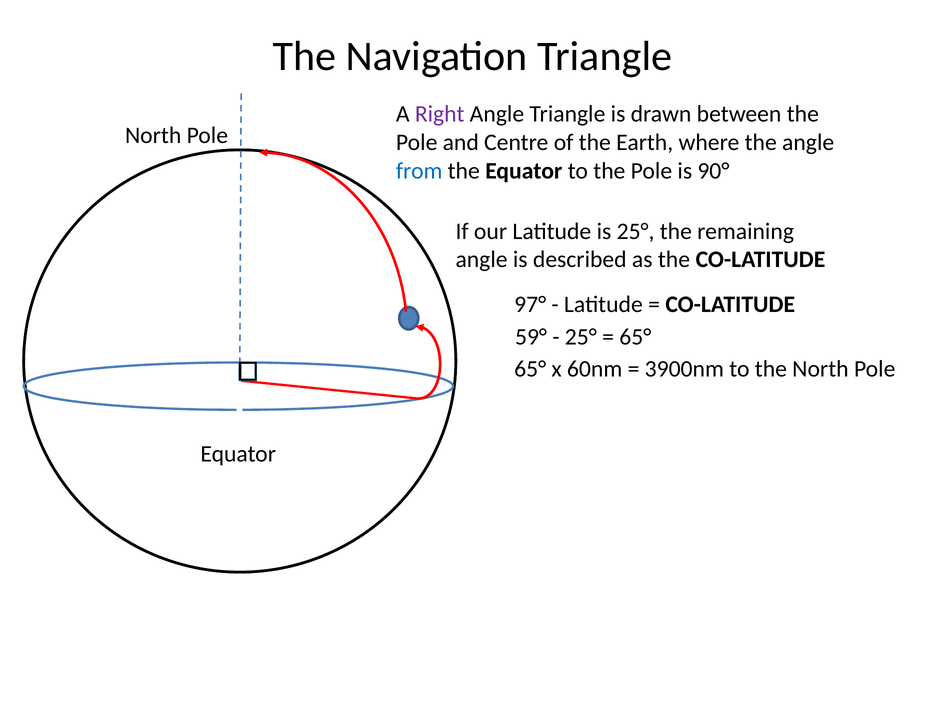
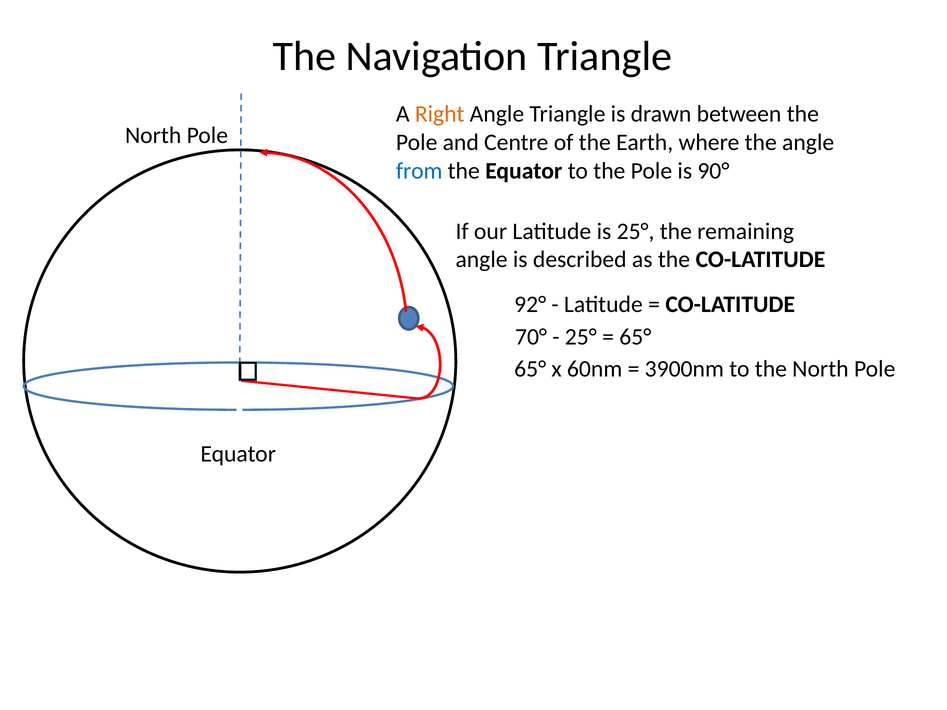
Right colour: purple -> orange (440, 114)
97°: 97° -> 92° (530, 304)
59°: 59° -> 70° (531, 337)
